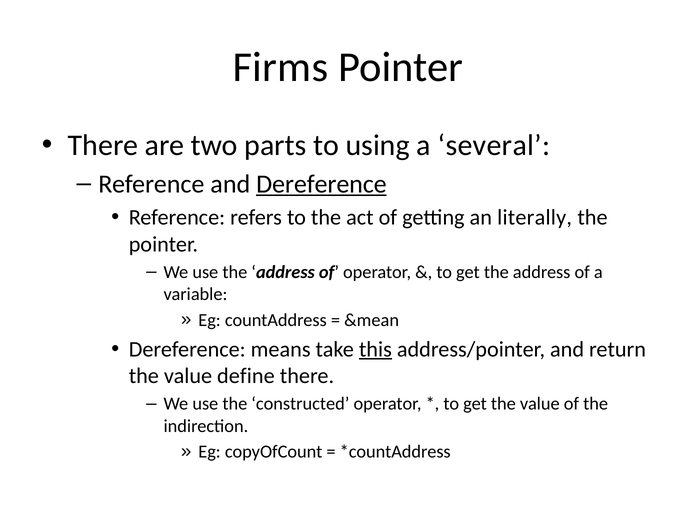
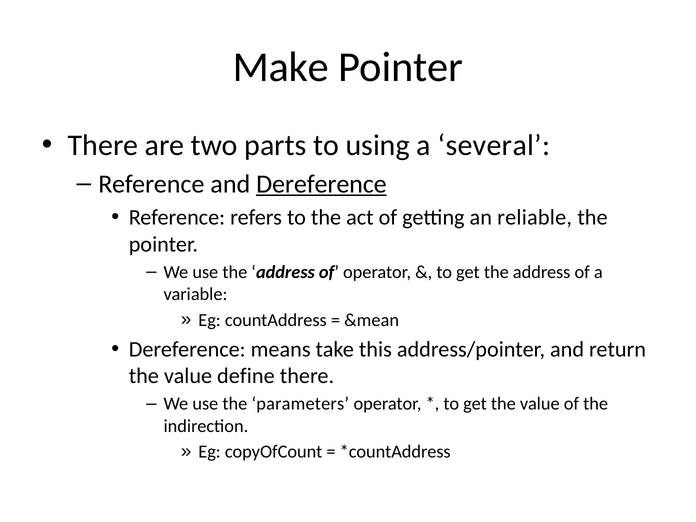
Firms: Firms -> Make (281, 67)
literally: literally -> reliable (535, 218)
this underline: present -> none (375, 349)
constructed: constructed -> parameters (300, 404)
